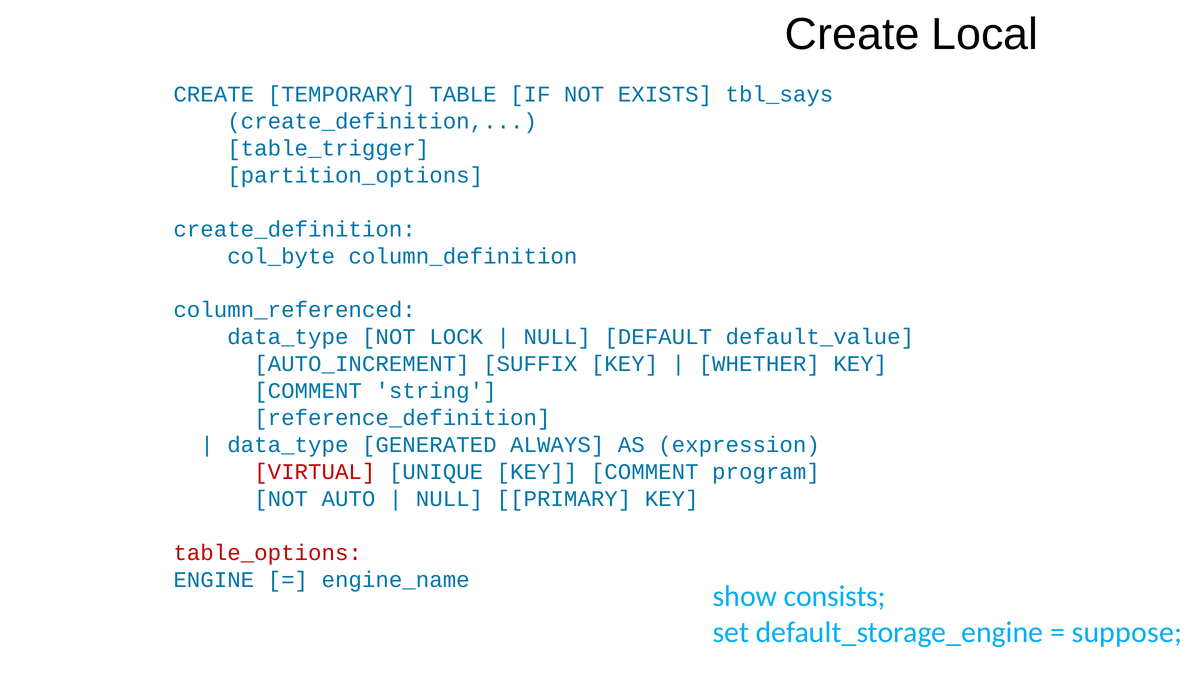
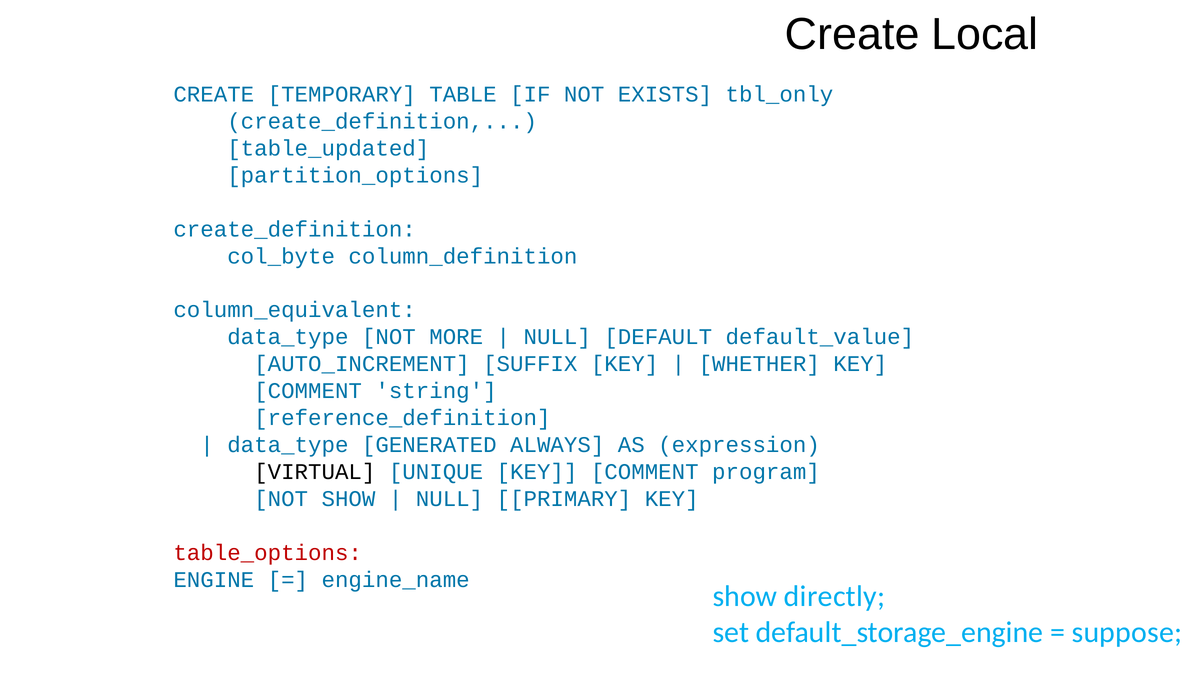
tbl_says: tbl_says -> tbl_only (779, 94)
table_trigger: table_trigger -> table_updated (328, 148)
column_referenced: column_referenced -> column_equivalent (295, 310)
LOCK: LOCK -> MORE (456, 337)
VIRTUAL colour: red -> black (315, 471)
NOT AUTO: AUTO -> SHOW (348, 498)
consists: consists -> directly (835, 596)
